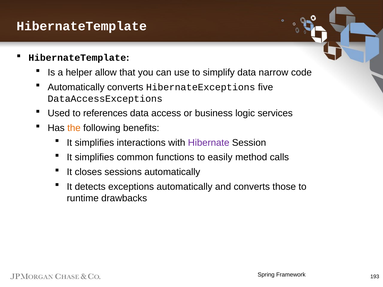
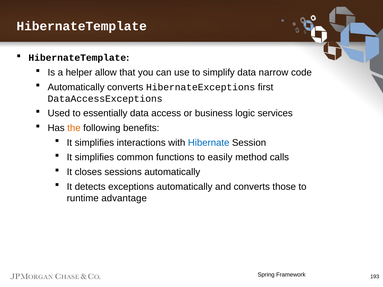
five: five -> first (266, 87)
references: references -> essentially (105, 113)
Hibernate colour: purple -> blue (209, 143)
drawbacks: drawbacks -> advantage (124, 198)
